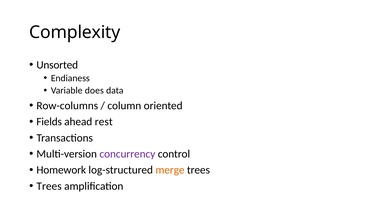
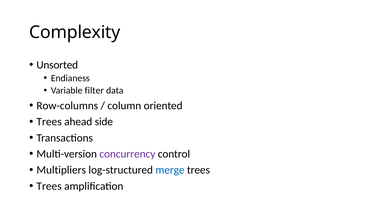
does: does -> filter (94, 90)
Fields: Fields -> Trees (49, 122)
rest: rest -> side (104, 122)
Homework: Homework -> Multipliers (61, 170)
merge colour: orange -> blue (170, 170)
